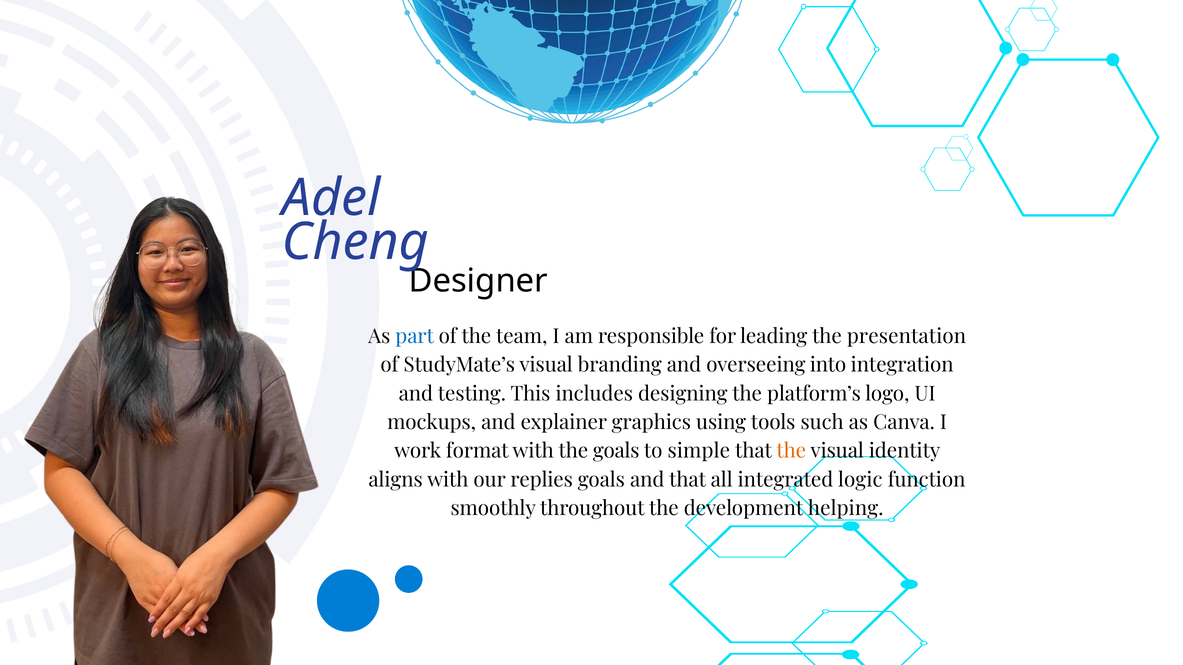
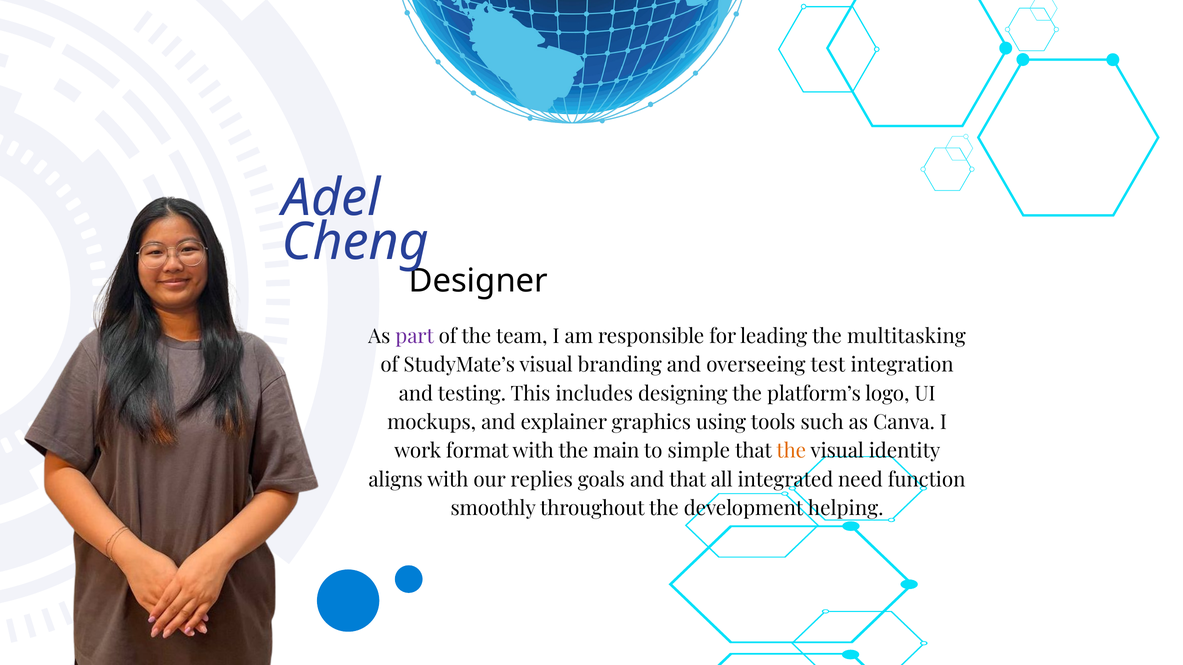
part colour: blue -> purple (415, 337)
presentation: presentation -> multitasking (906, 337)
into: into -> test (828, 365)
the goals: goals -> main (616, 452)
logic: logic -> need (860, 480)
